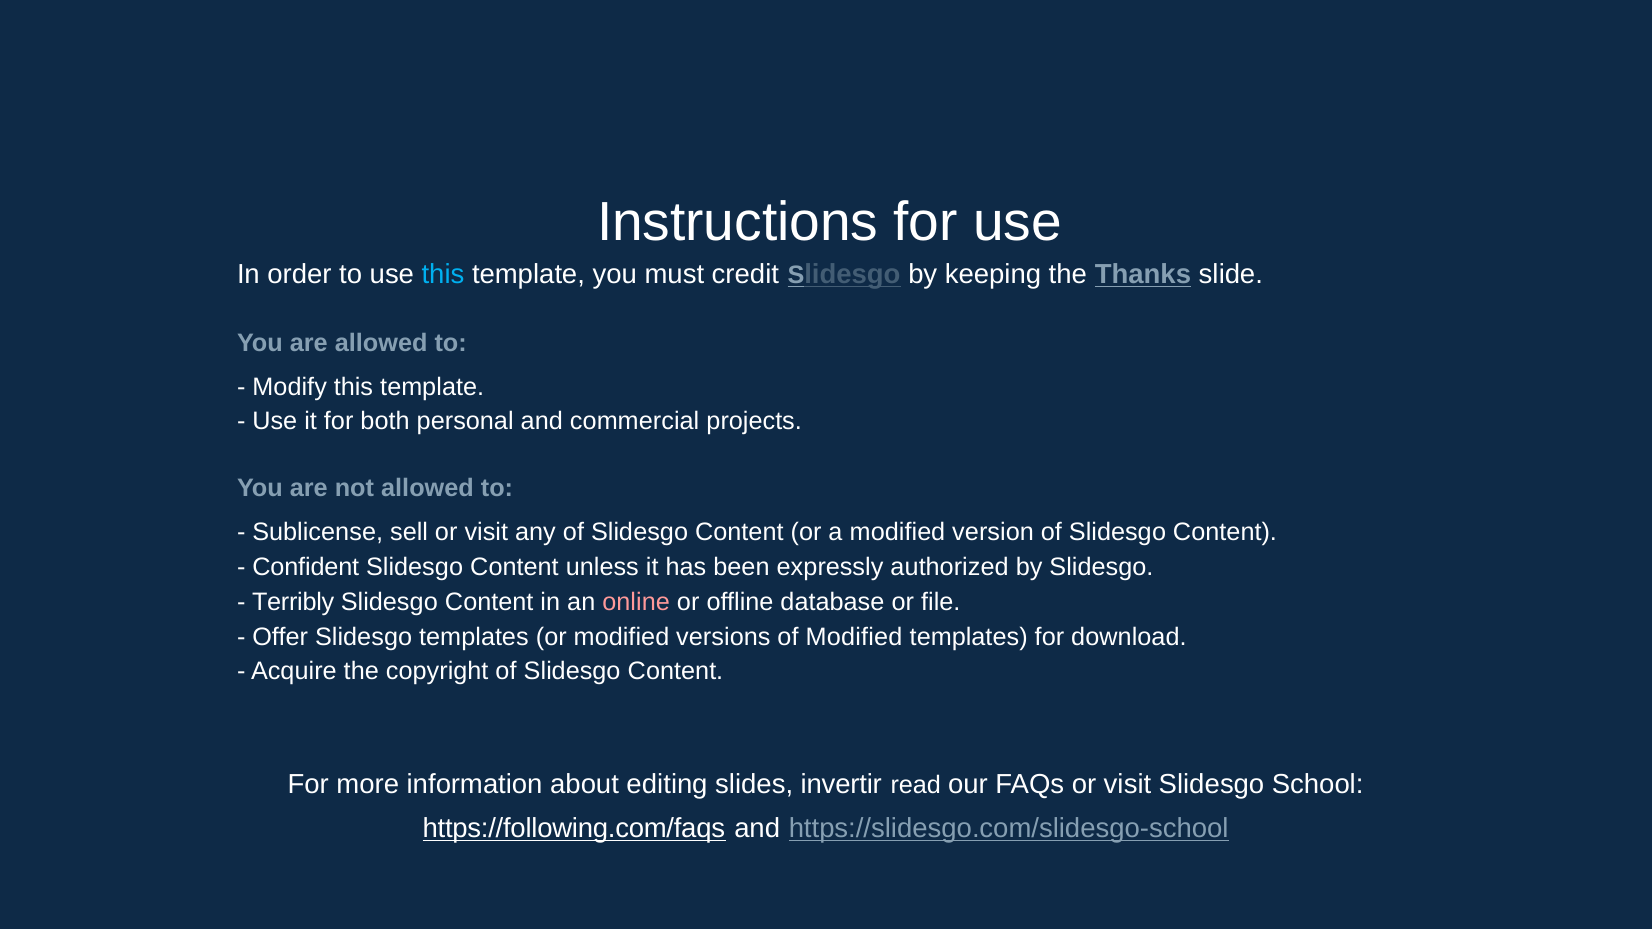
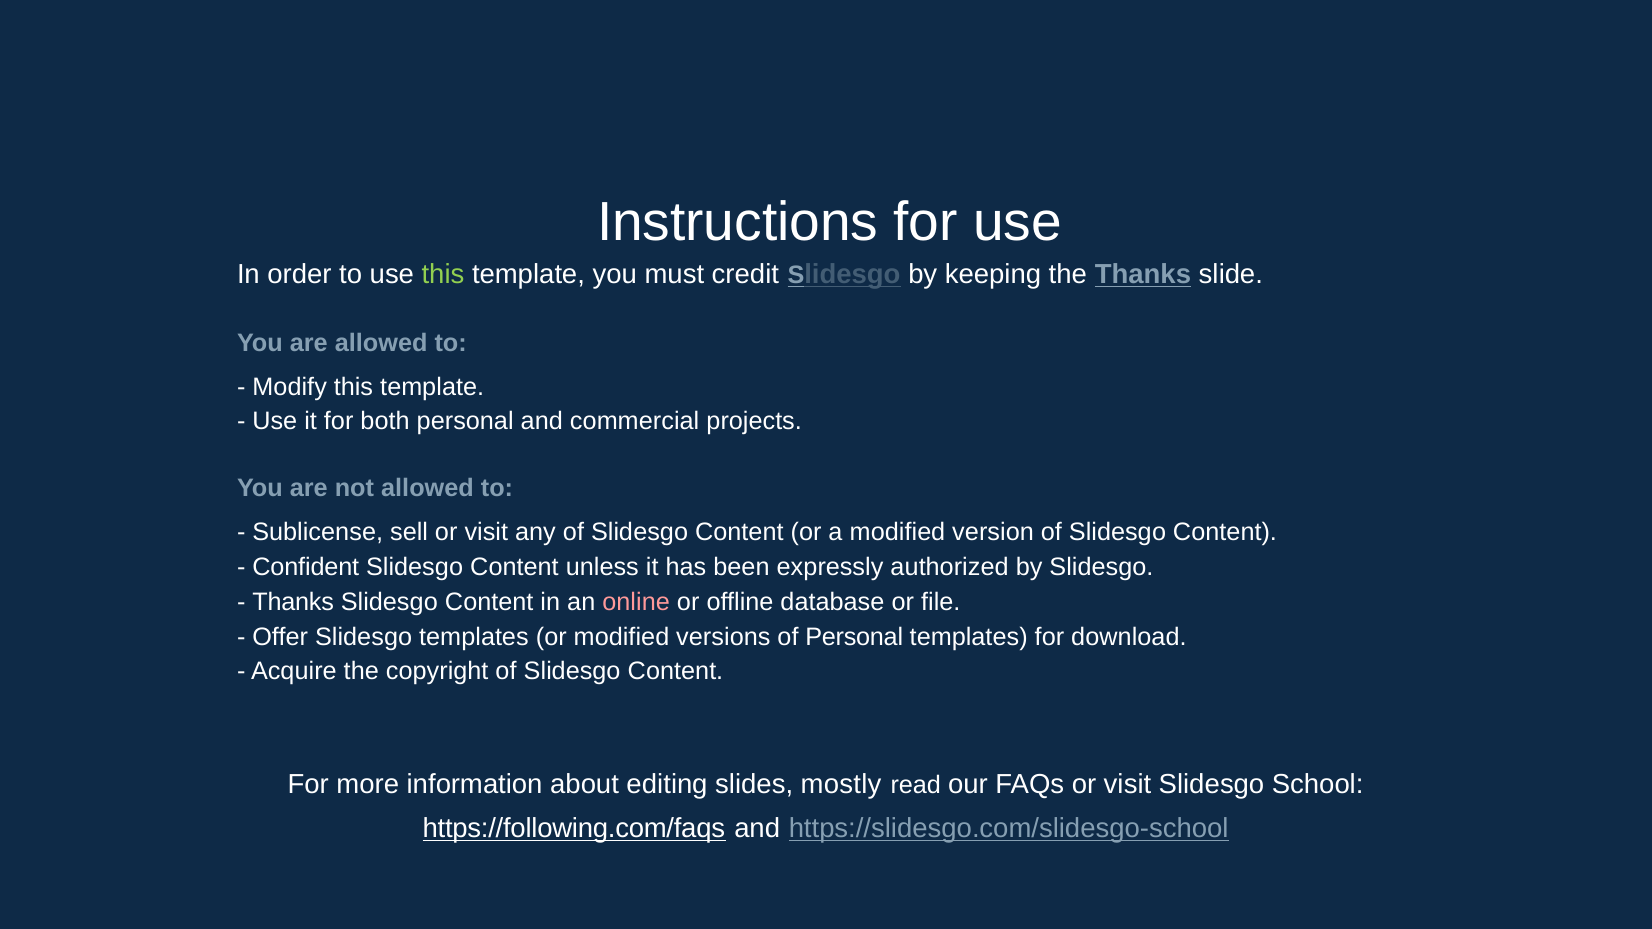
this colour: light blue -> light green (443, 275)
Terribly: Terribly -> Thanks (293, 602)
of Modified: Modified -> Personal (854, 637)
invertir: invertir -> mostly (841, 785)
